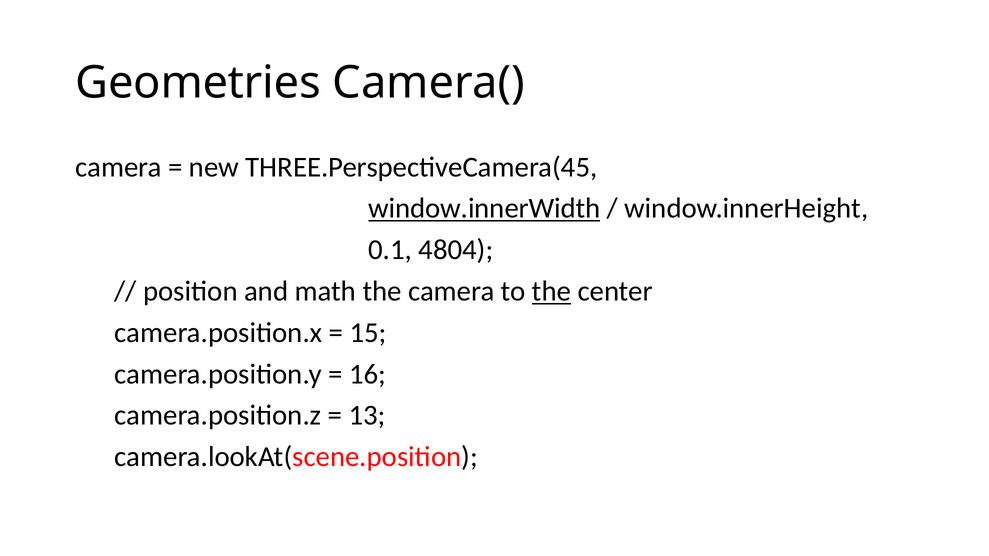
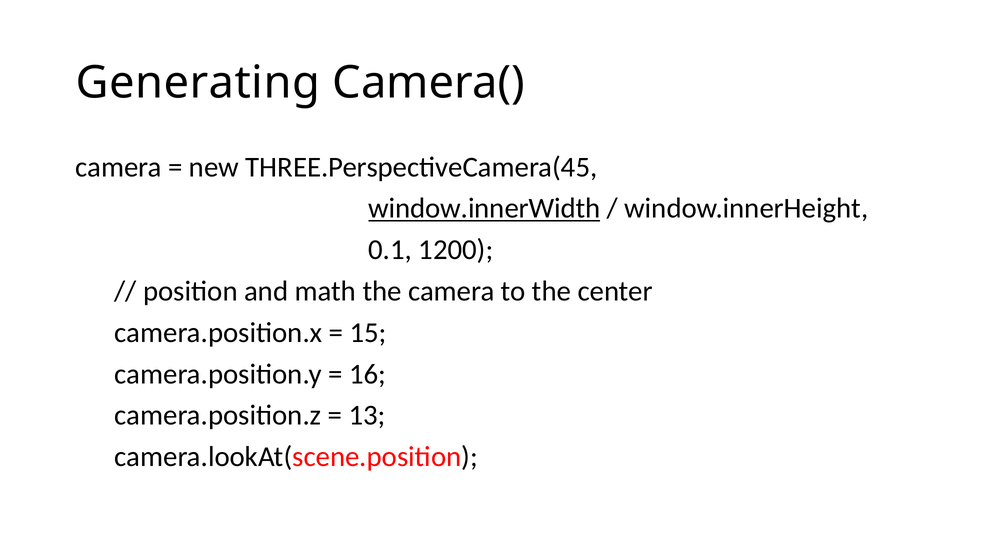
Geometries: Geometries -> Generating (198, 83)
4804: 4804 -> 1200 (456, 250)
the underline: present -> none (552, 291)
